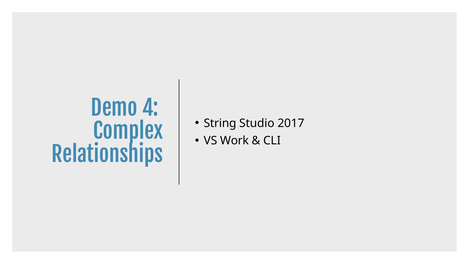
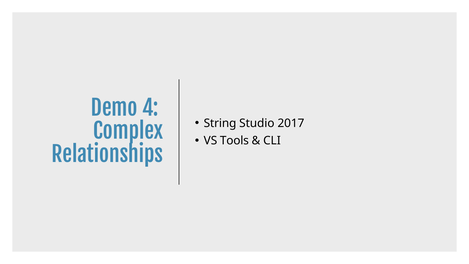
Work: Work -> Tools (234, 141)
